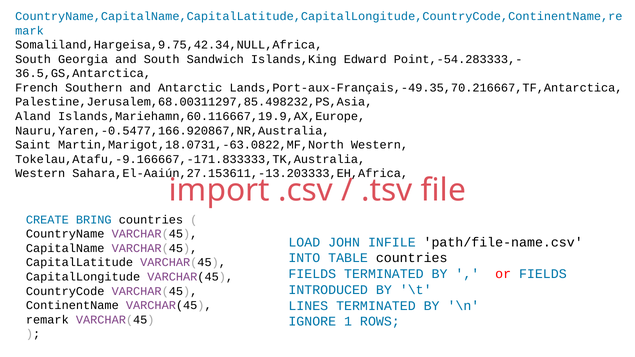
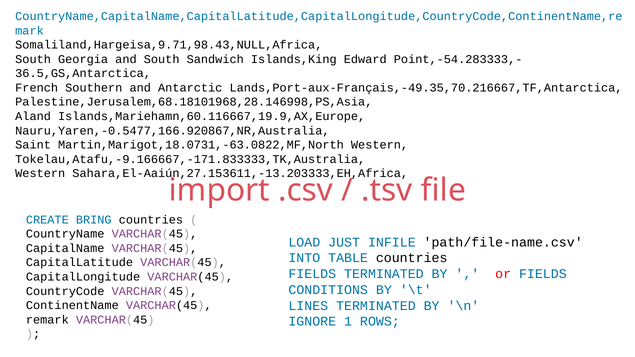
Somaliland,Hargeisa,9.75,42.34,NULL,Africa: Somaliland,Hargeisa,9.75,42.34,NULL,Africa -> Somaliland,Hargeisa,9.71,98.43,NULL,Africa (169, 45)
Palestine,Jerusalem,68.00311297,85.498232,PS,Asia: Palestine,Jerusalem,68.00311297,85.498232,PS,Asia -> Palestine,Jerusalem,68.18101968,28.146998,PS,Asia (194, 102)
JOHN: JOHN -> JUST (344, 242)
INTRODUCED: INTRODUCED -> CONDITIONS (328, 290)
